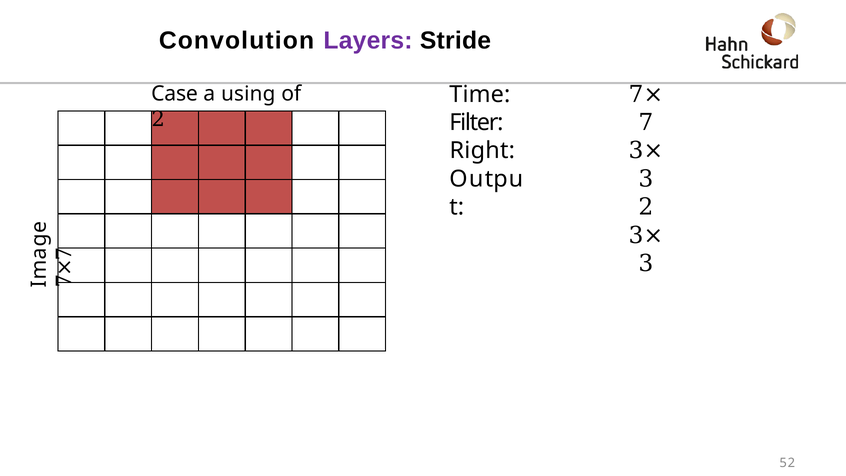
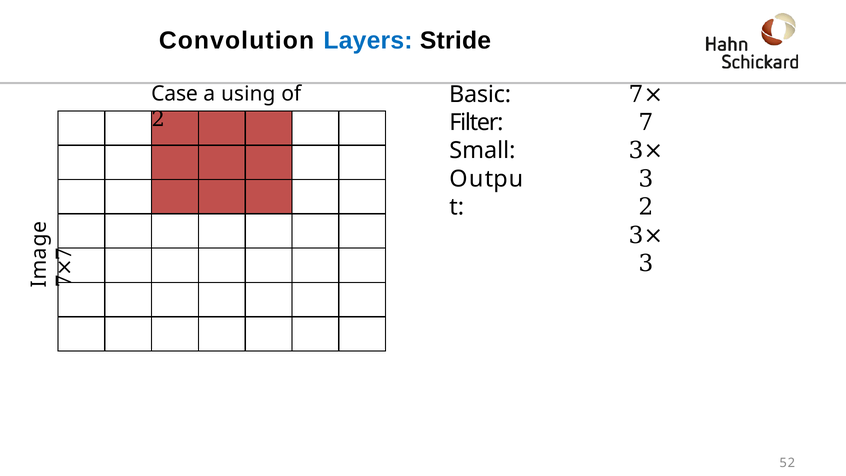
Layers colour: purple -> blue (368, 41)
Time: Time -> Basic (480, 94)
Right: Right -> Small (482, 151)
